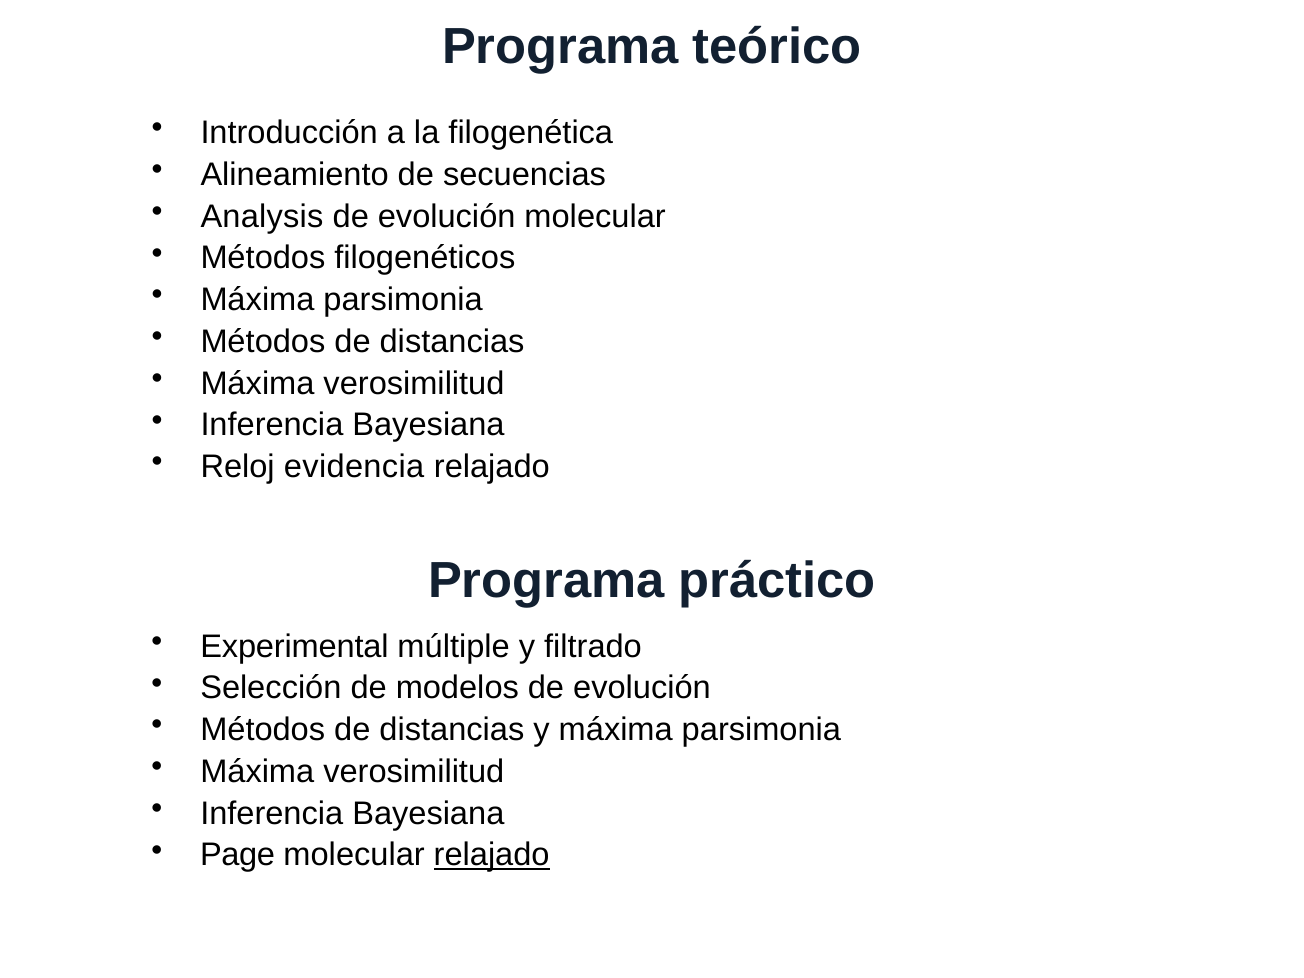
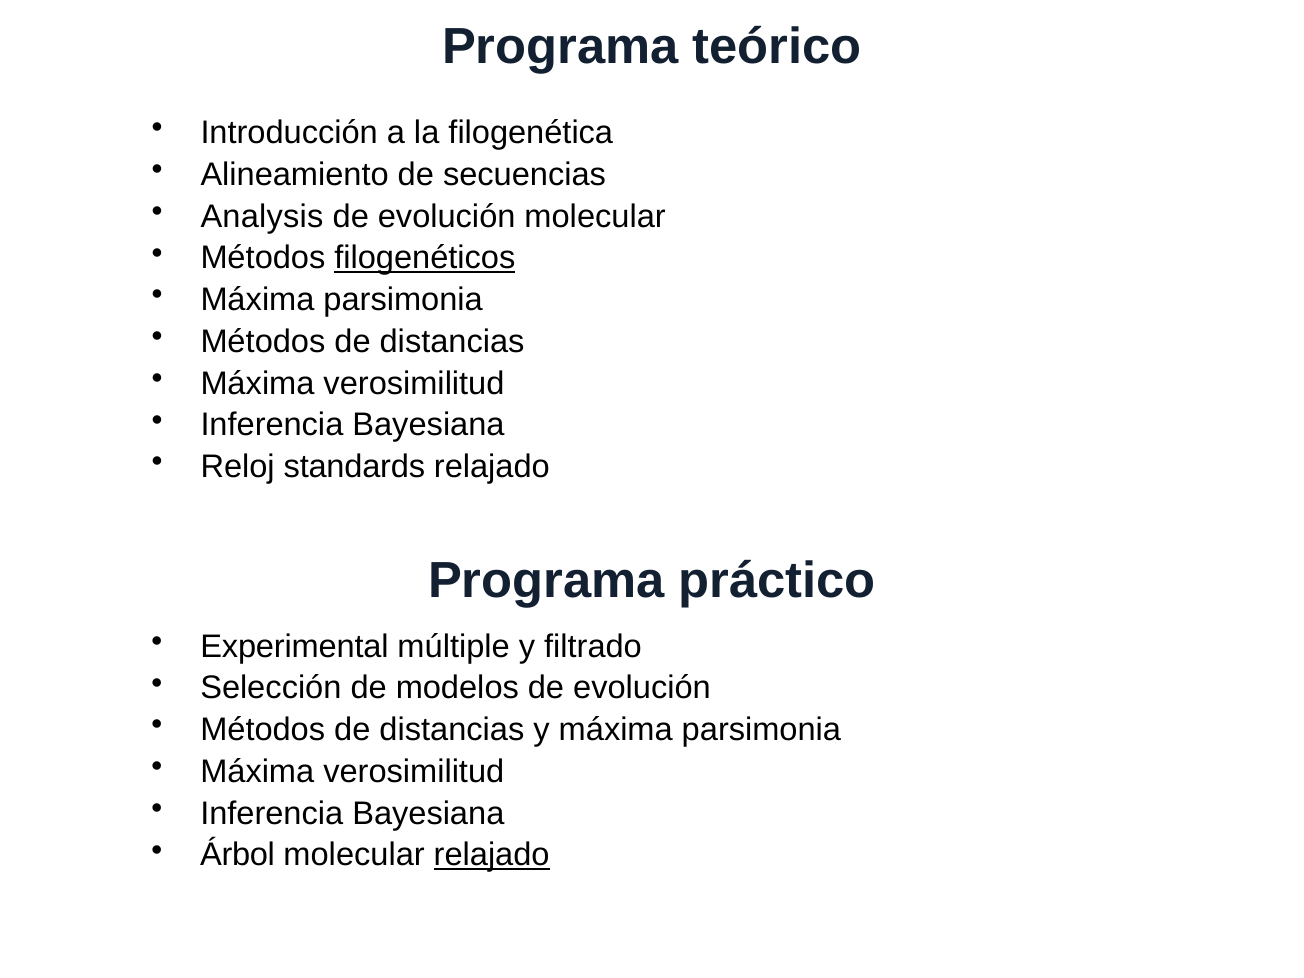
filogenéticos underline: none -> present (425, 258)
evidencia: evidencia -> standards (354, 467)
Page: Page -> Árbol (238, 855)
